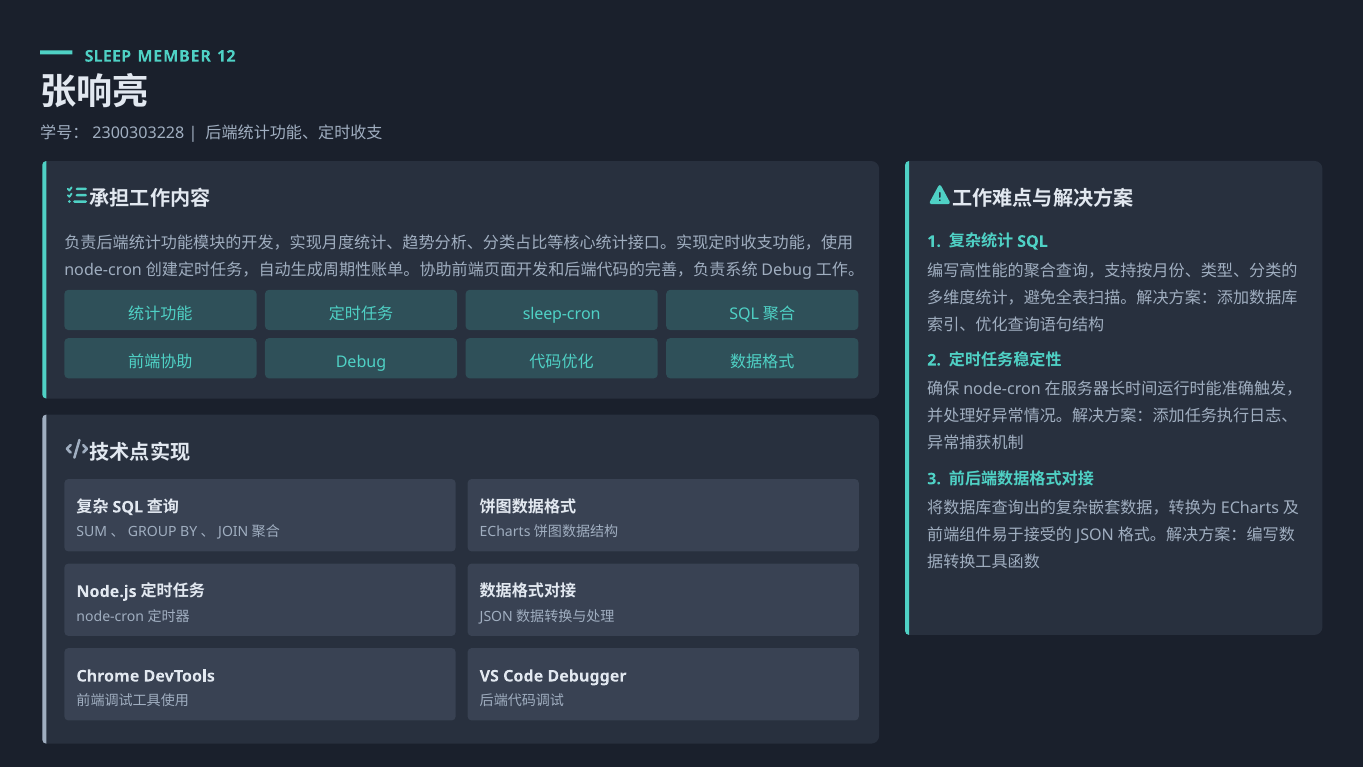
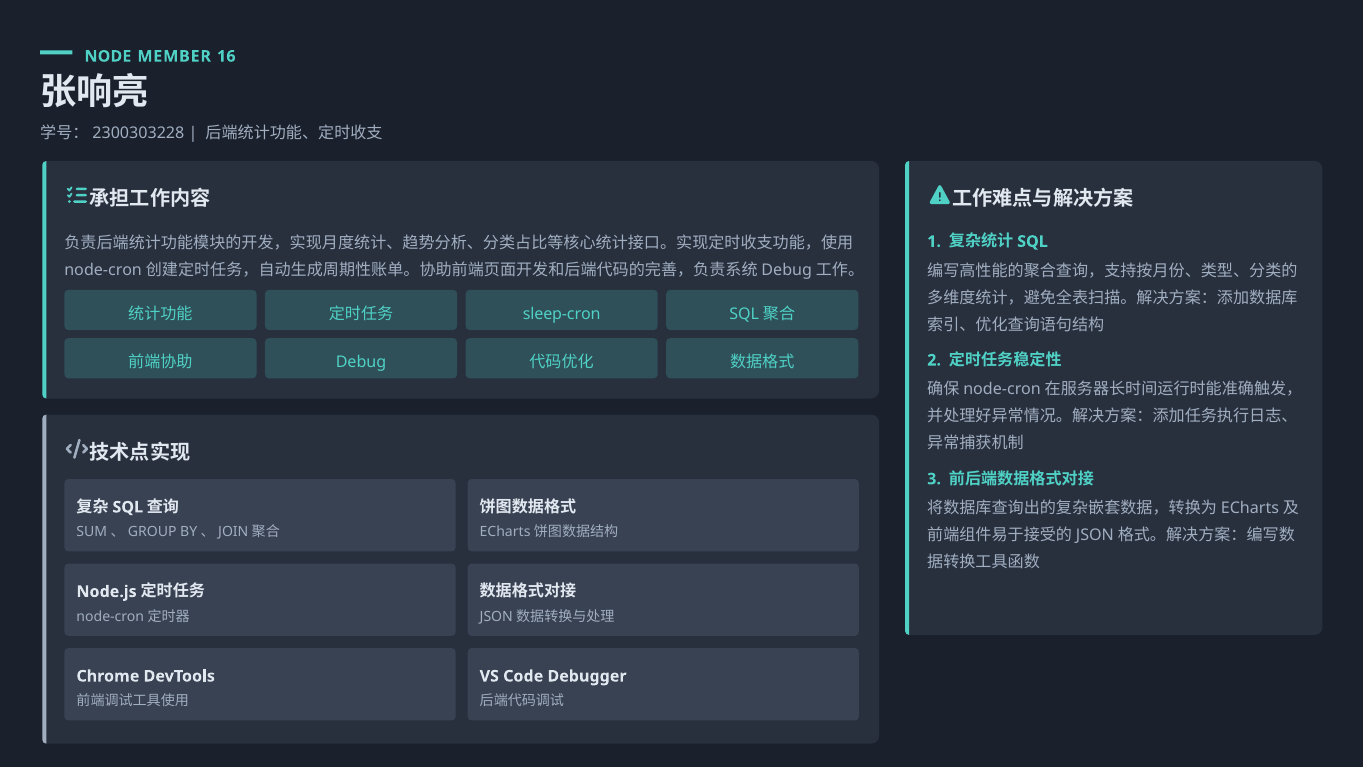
SLEEP: SLEEP -> NODE (108, 56)
12: 12 -> 16 (226, 56)
